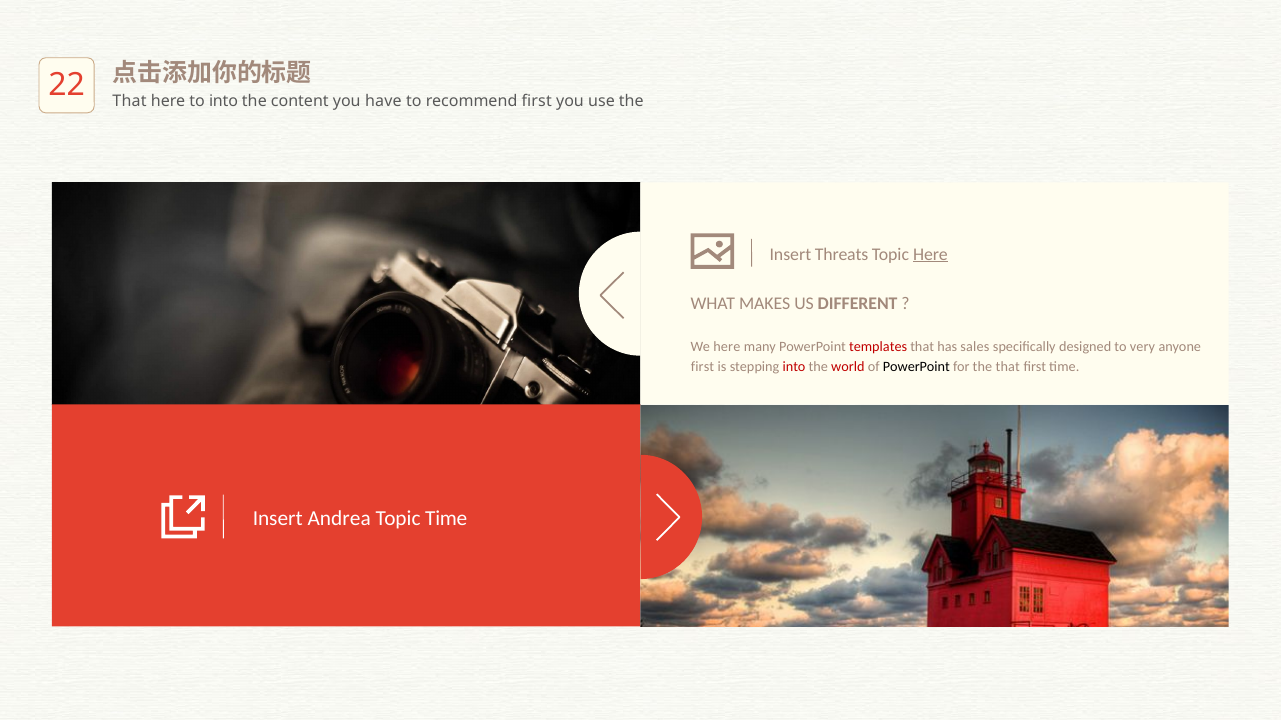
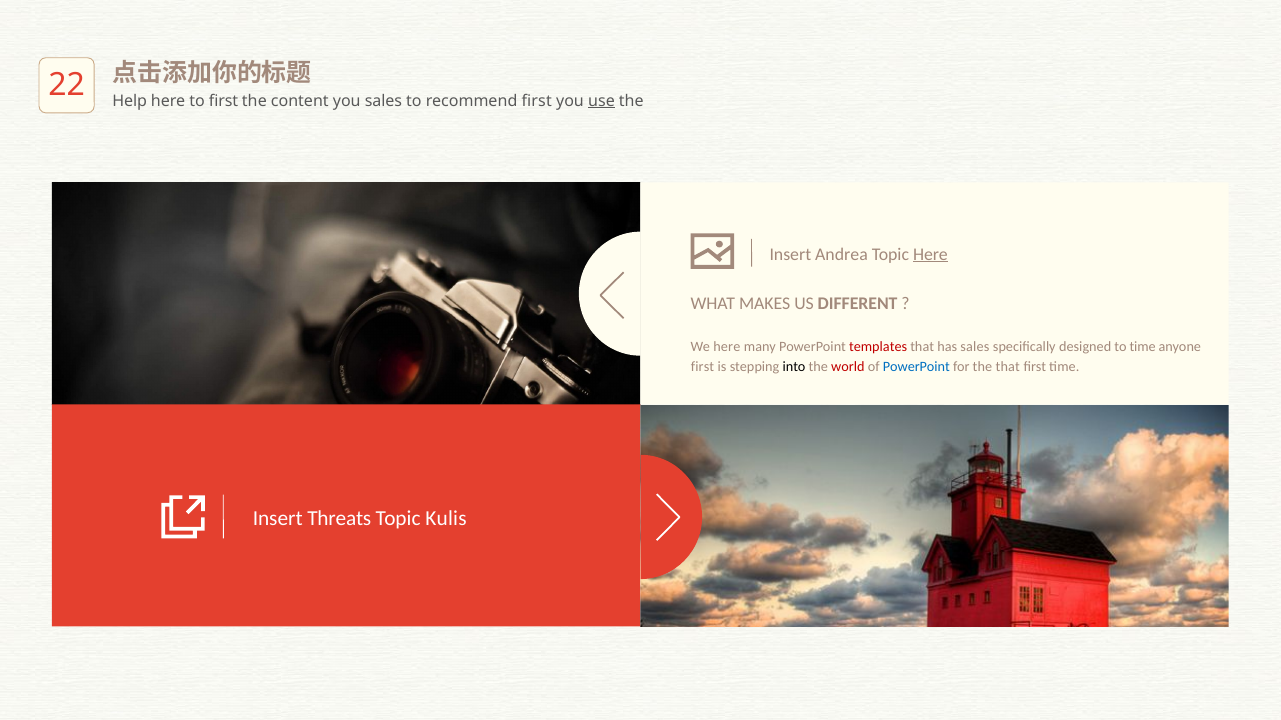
That: That -> Help (130, 101)
to into: into -> first (224, 101)
you have: have -> sales (383, 101)
use underline: none -> present (601, 101)
Threats: Threats -> Andrea (841, 254)
to very: very -> time (1143, 347)
into colour: red -> black (794, 367)
PowerPoint colour: black -> blue (916, 367)
Andrea: Andrea -> Threats (339, 519)
Topic Time: Time -> Kulis (446, 519)
